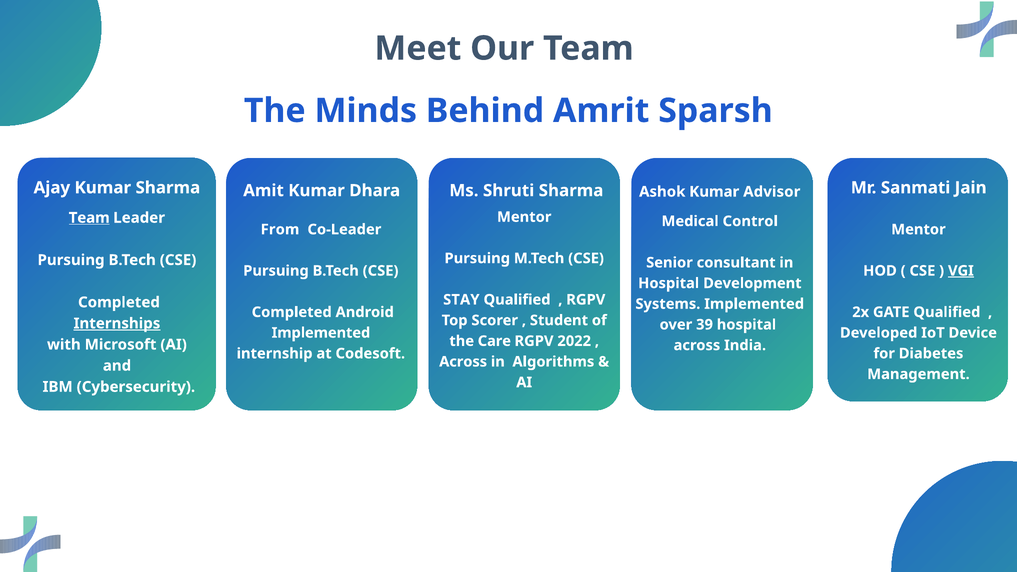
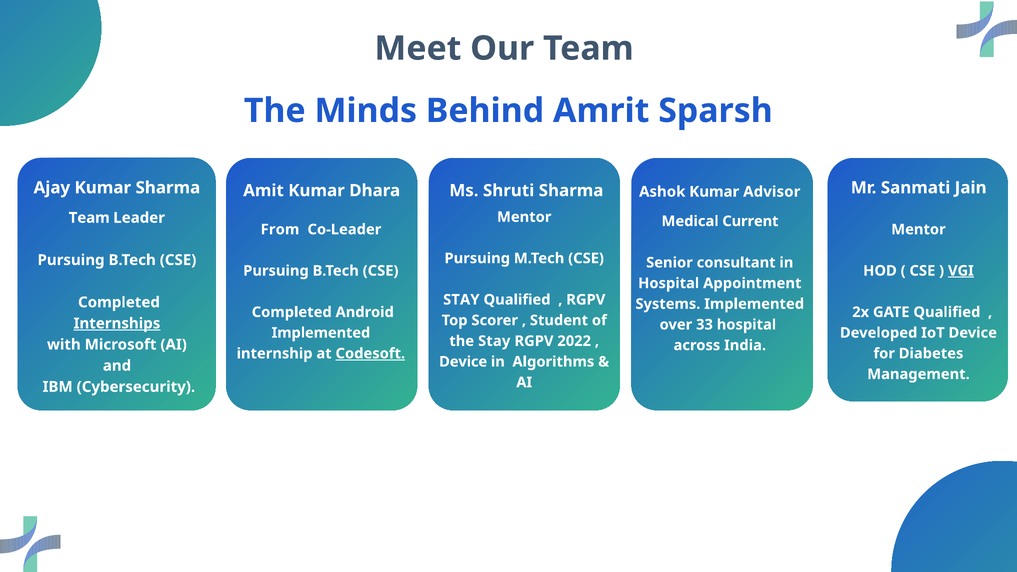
Team underline: present -> none (89, 218)
Control: Control -> Current (750, 221)
Development: Development -> Appointment (752, 283)
39: 39 -> 33 (705, 325)
the Care: Care -> Stay (494, 341)
Codesoft underline: none -> present (370, 354)
Across: Across -> Device (463, 362)
